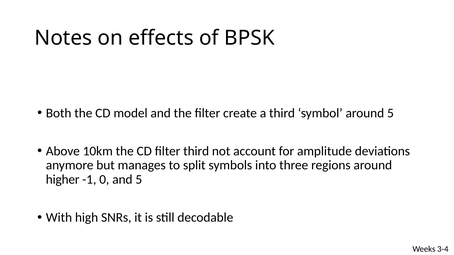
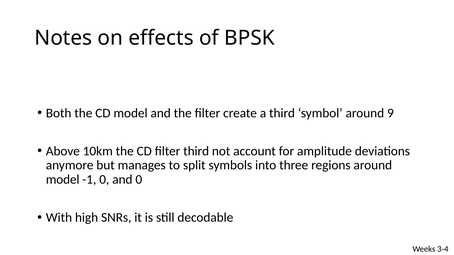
around 5: 5 -> 9 (390, 113)
higher: higher -> model (63, 180)
and 5: 5 -> 0 (139, 180)
